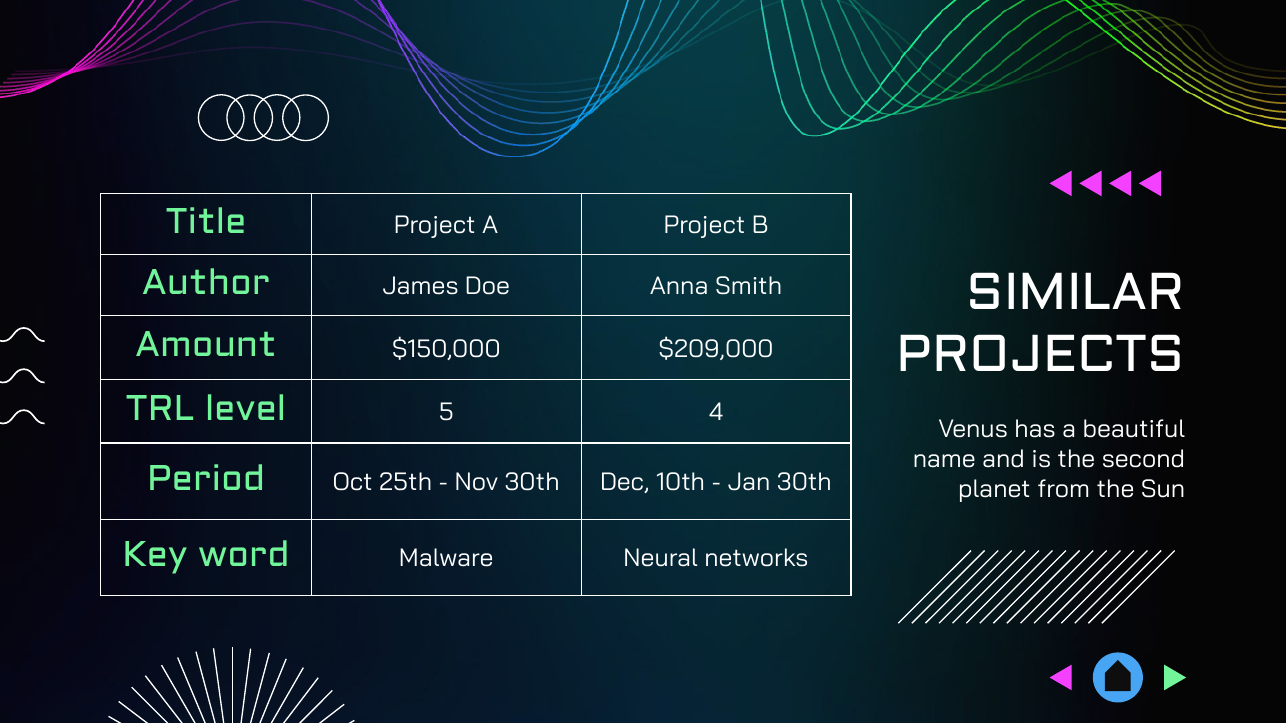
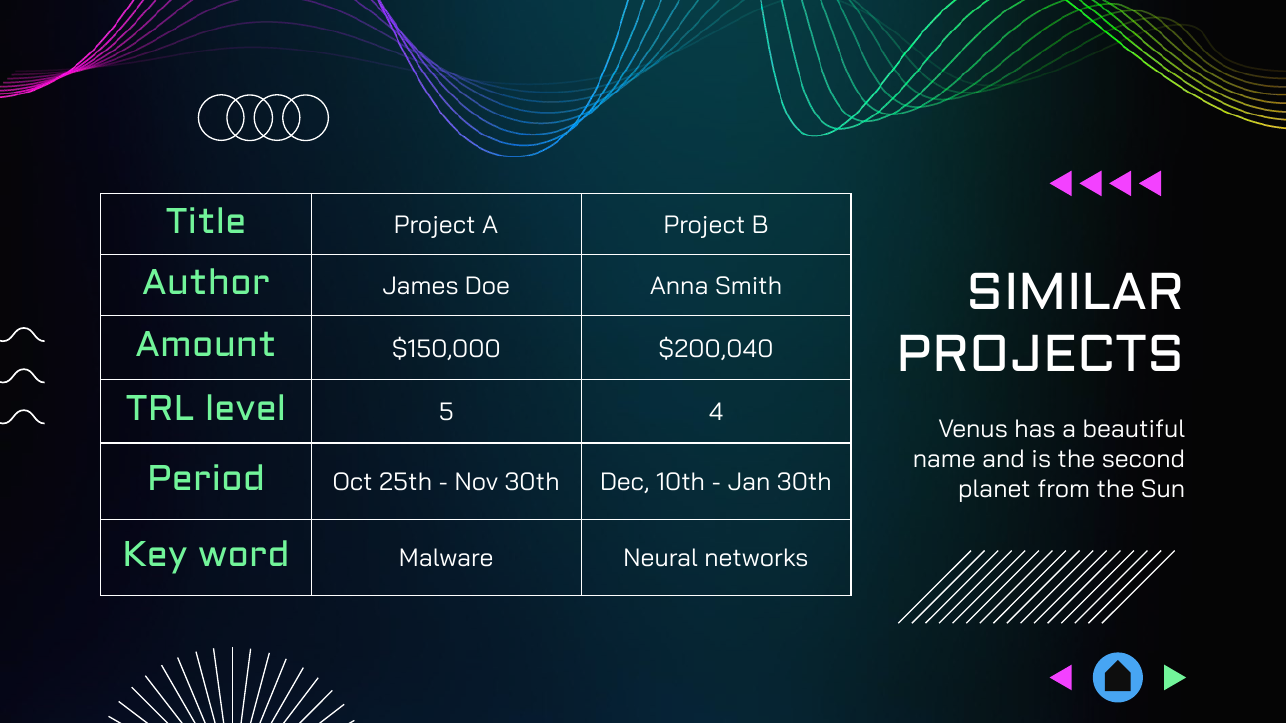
$209,000: $209,000 -> $200,040 (716, 349)
